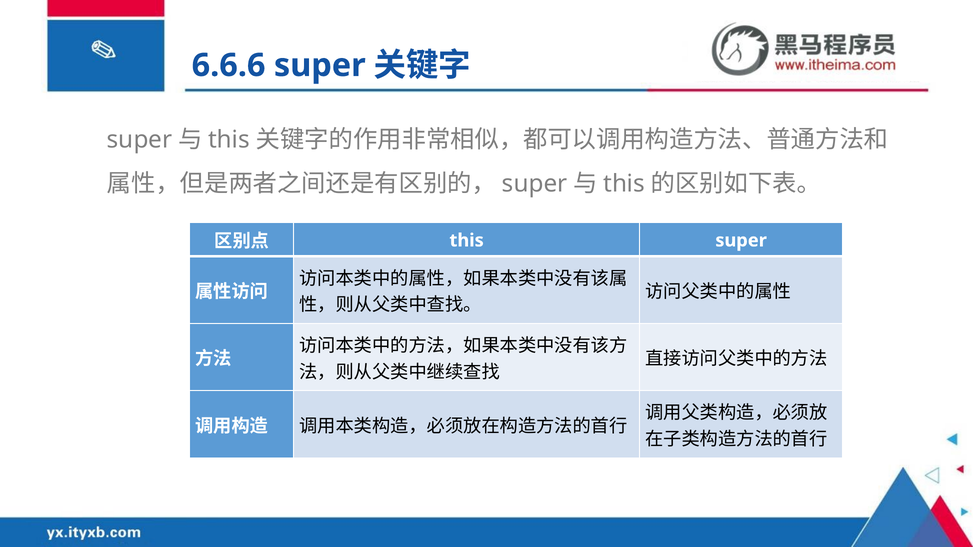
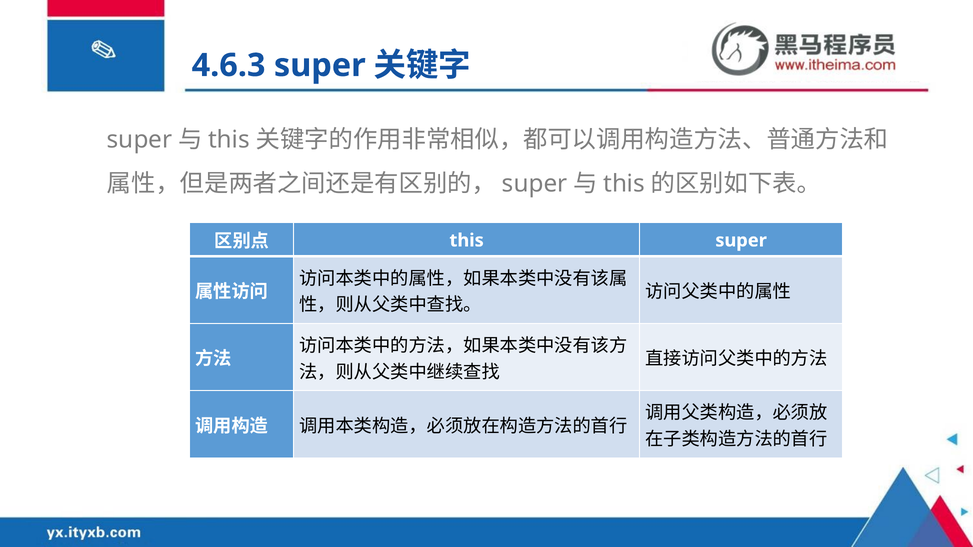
6.6.6: 6.6.6 -> 4.6.3 (229, 65)
